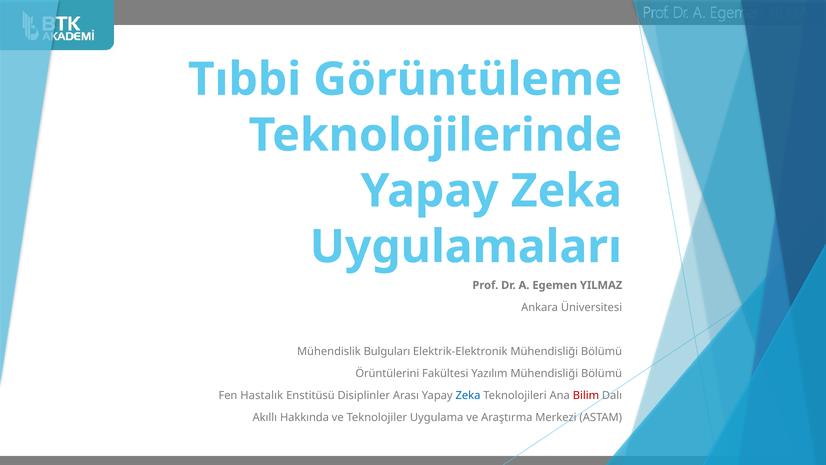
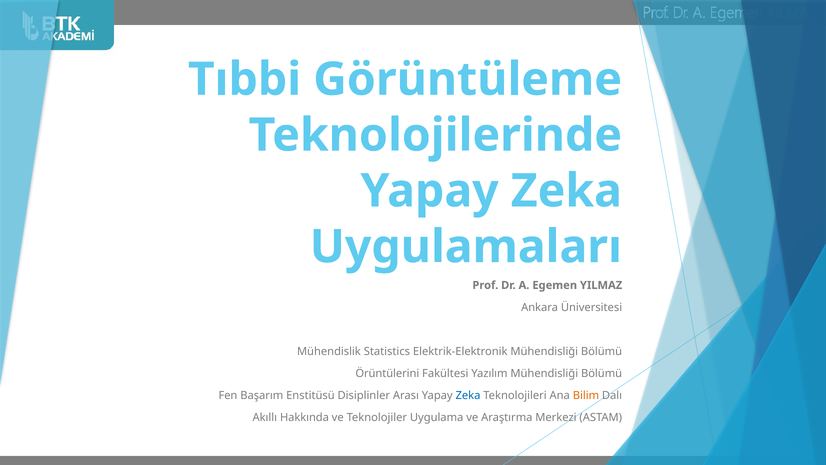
Bulguları: Bulguları -> Statistics (387, 351)
Hastalık: Hastalık -> Başarım (262, 395)
Bilim colour: red -> orange (586, 395)
